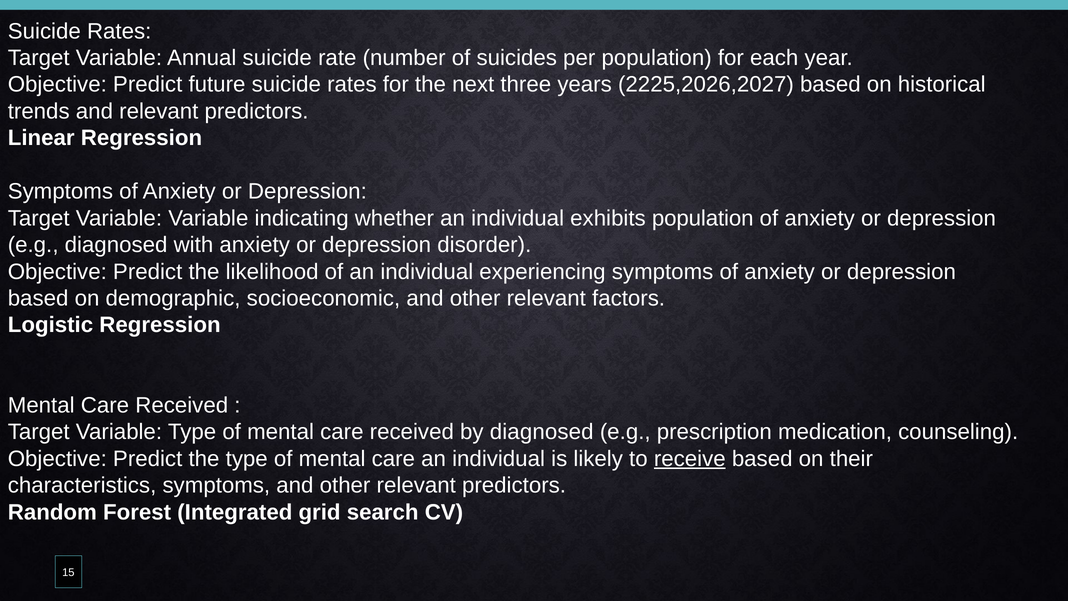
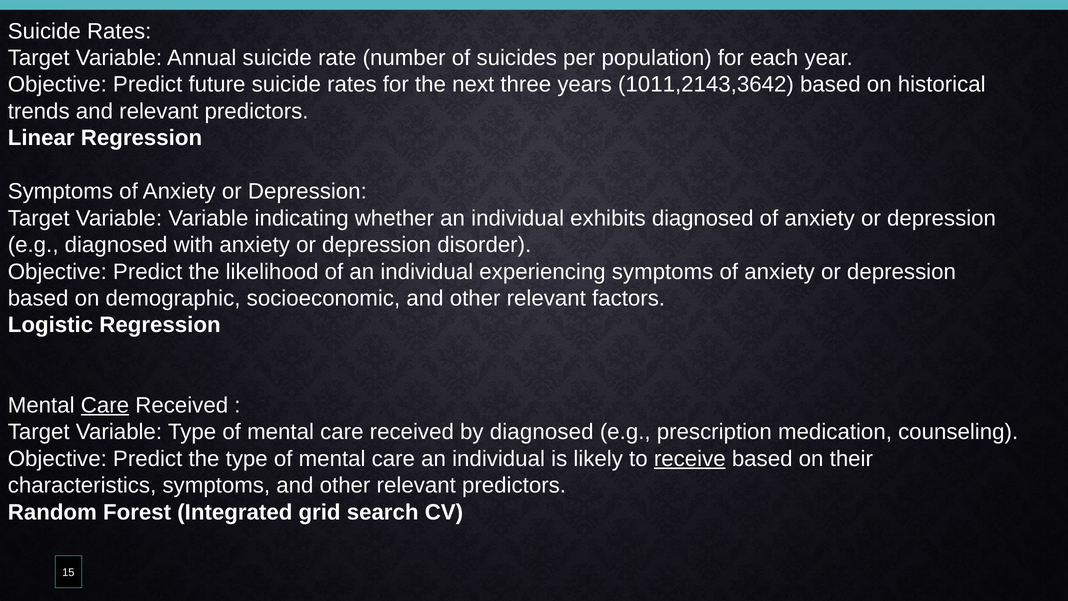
2225,2026,2027: 2225,2026,2027 -> 1011,2143,3642 (706, 85)
exhibits population: population -> diagnosed (703, 218)
Care underline: none -> present (105, 405)
